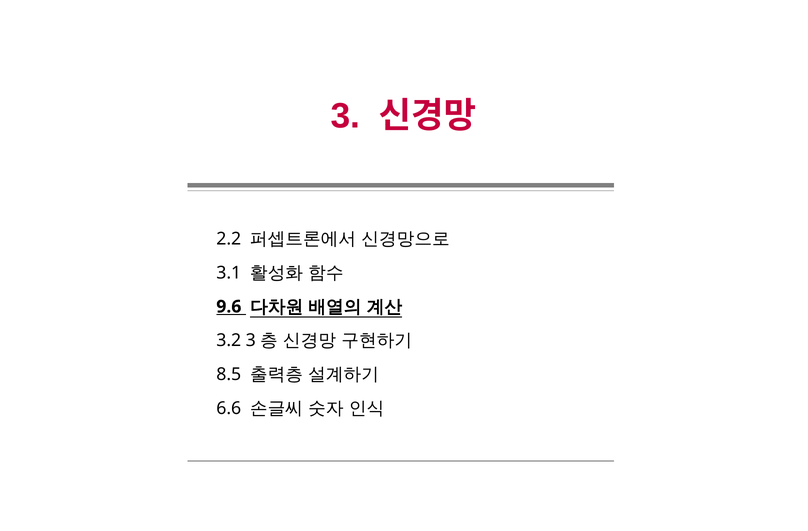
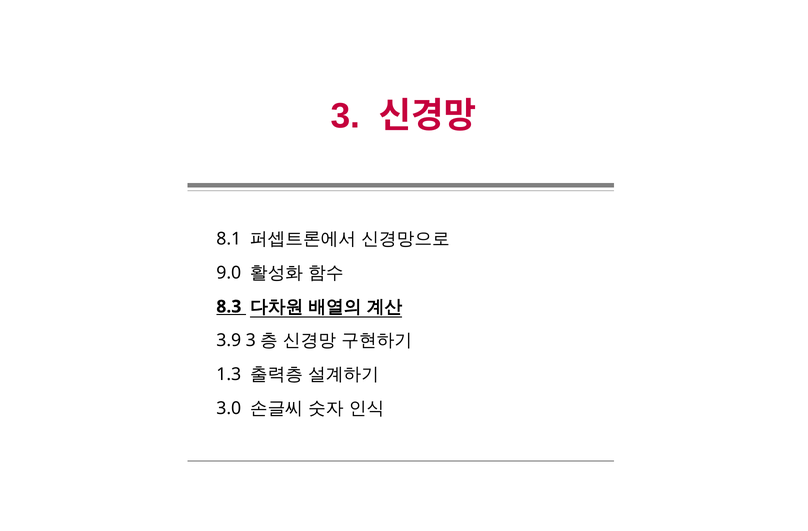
2.2: 2.2 -> 8.1 (229, 239)
3.1: 3.1 -> 9.0 (229, 273)
9.6: 9.6 -> 8.3 (229, 306)
3.2: 3.2 -> 3.9 (229, 340)
8.5: 8.5 -> 1.3 (229, 374)
6.6: 6.6 -> 3.0 (229, 408)
